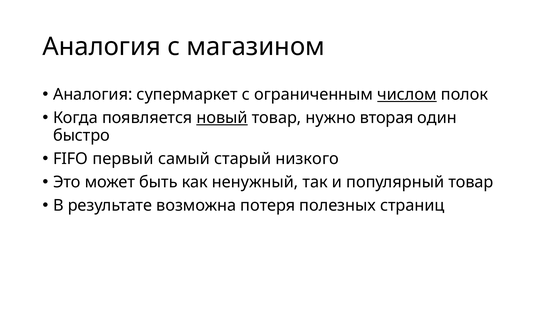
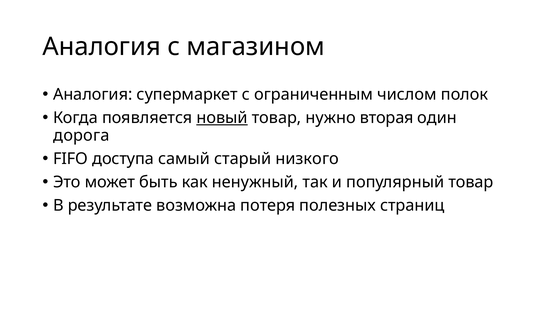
числом underline: present -> none (407, 94)
быстро: быстро -> дорога (81, 135)
первый: первый -> доступа (123, 159)
